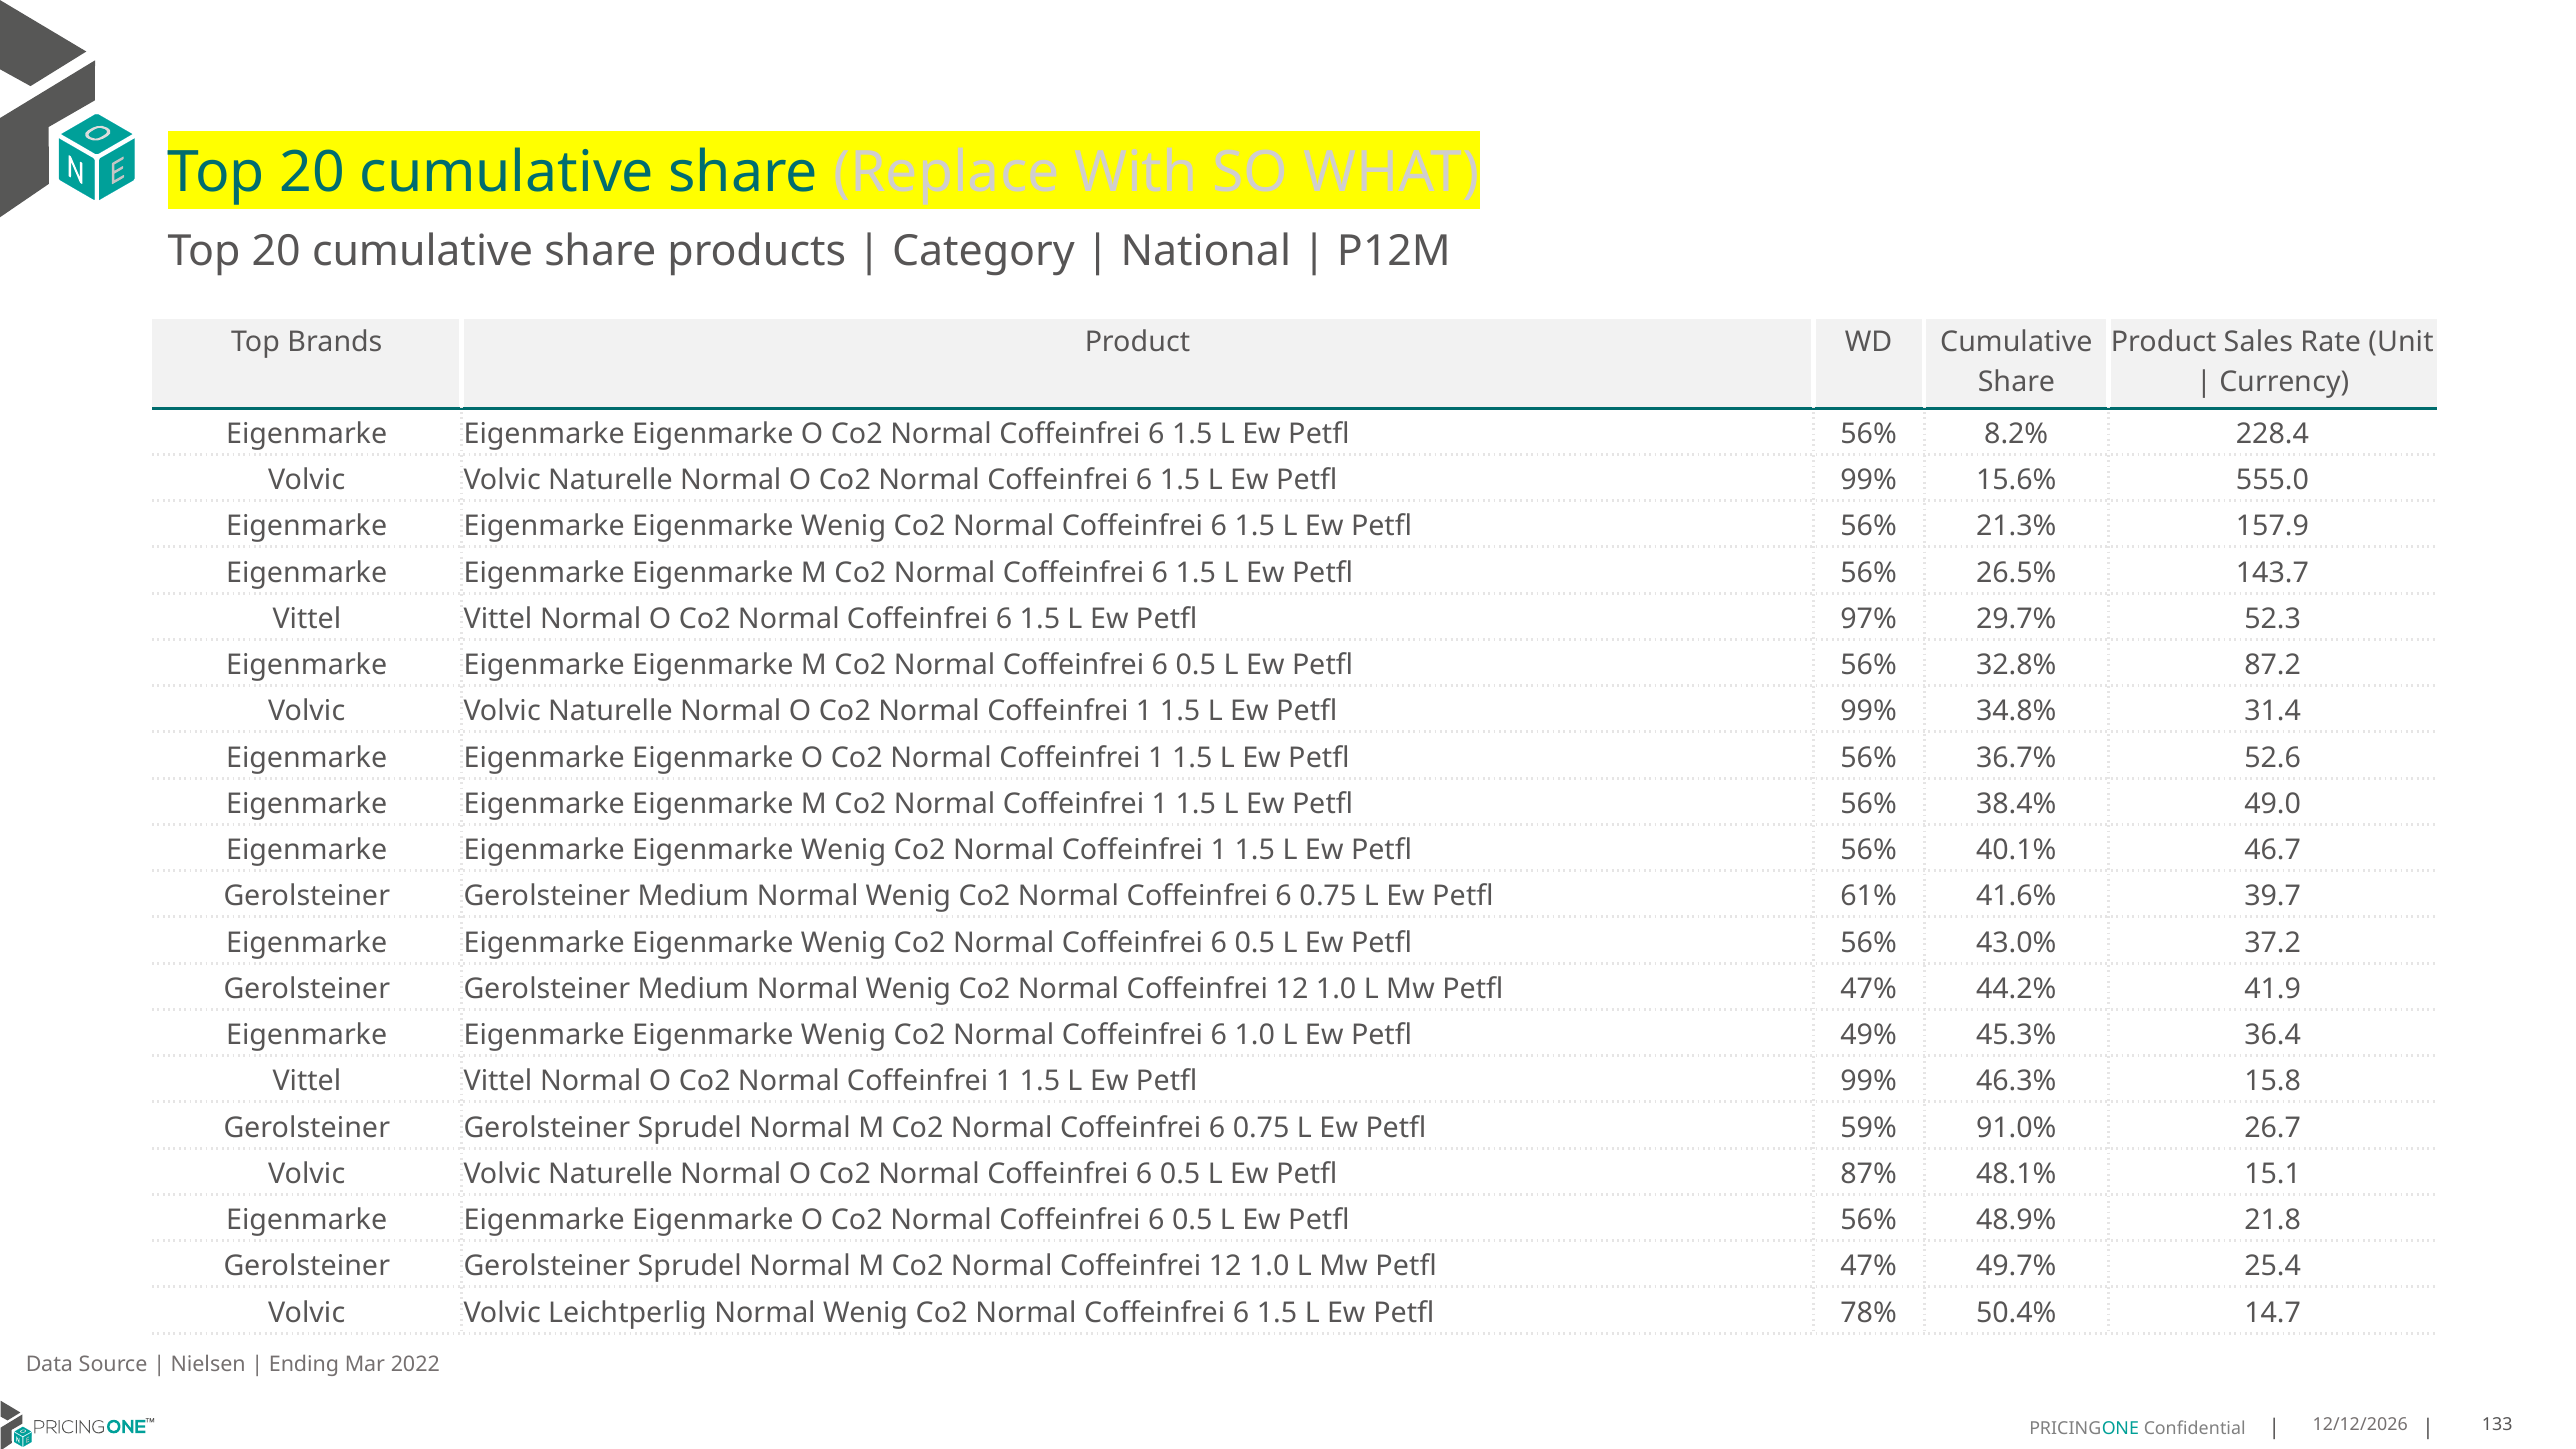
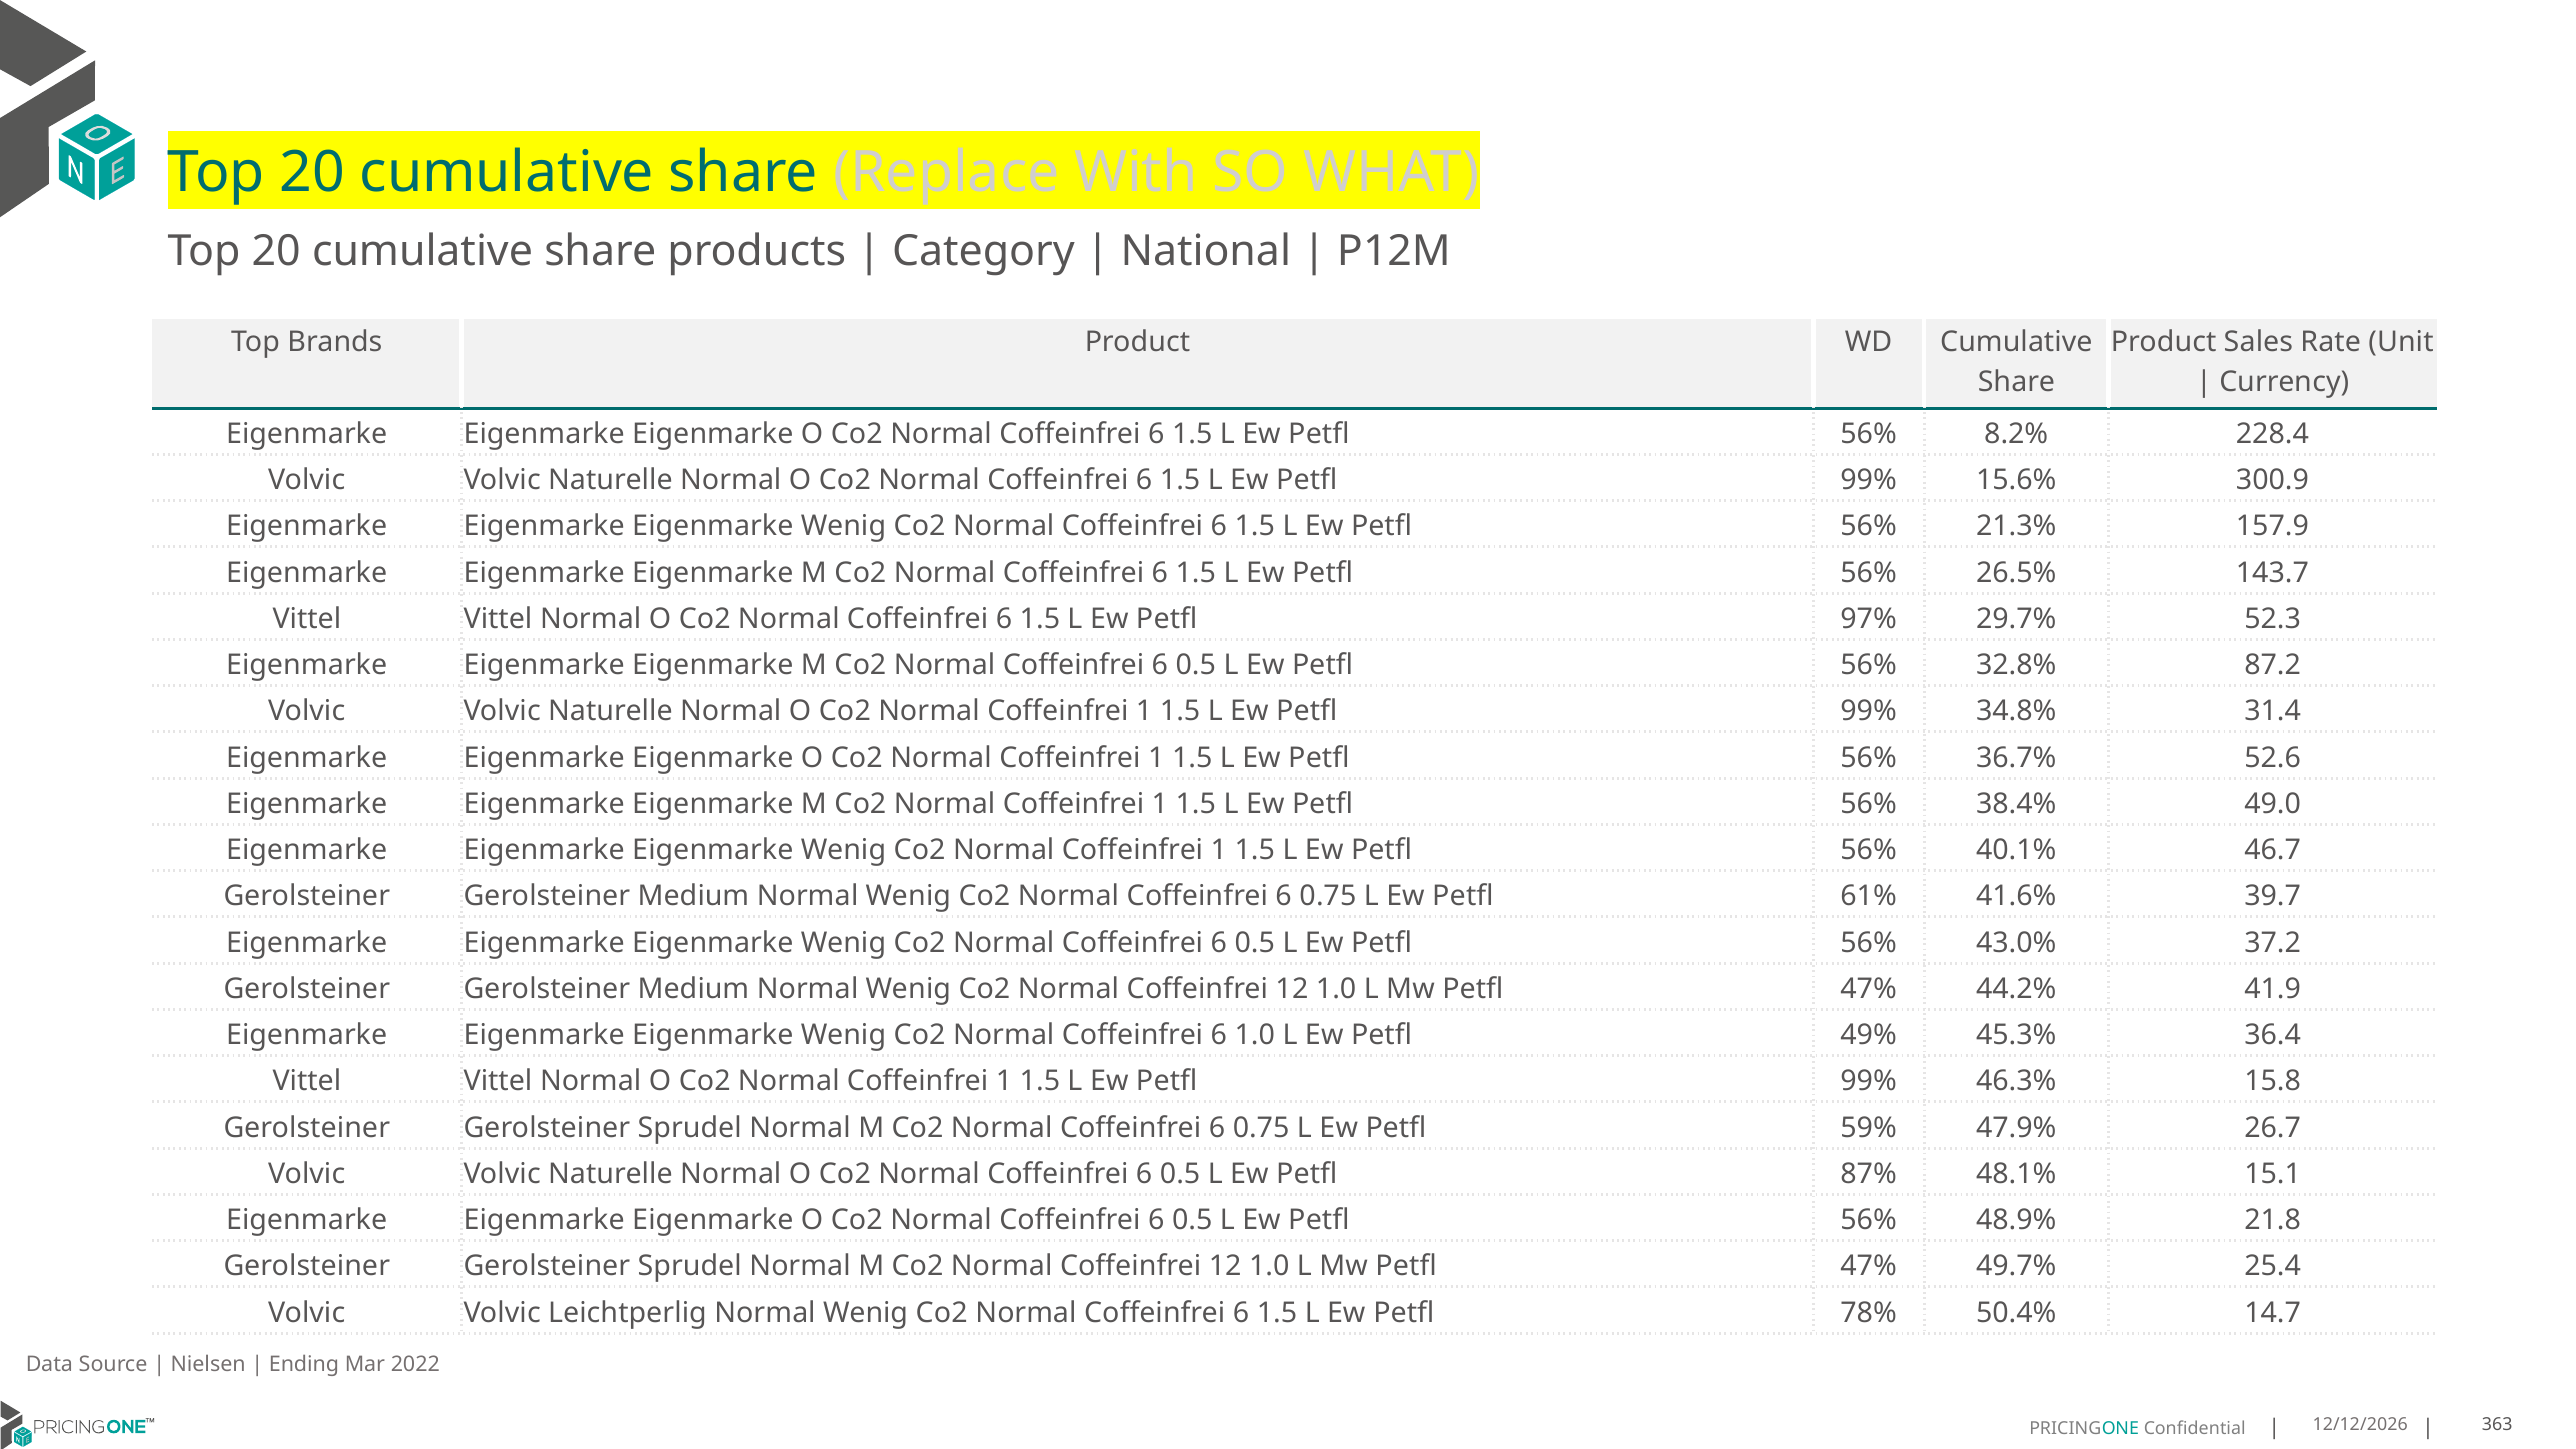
555.0: 555.0 -> 300.9 (2272, 480)
91.0%: 91.0% -> 47.9% (2016, 1128)
133: 133 -> 363 (2497, 1425)
